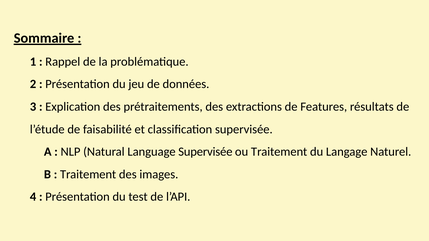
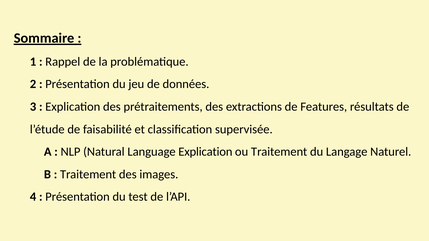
Language Supervisée: Supervisée -> Explication (205, 152)
